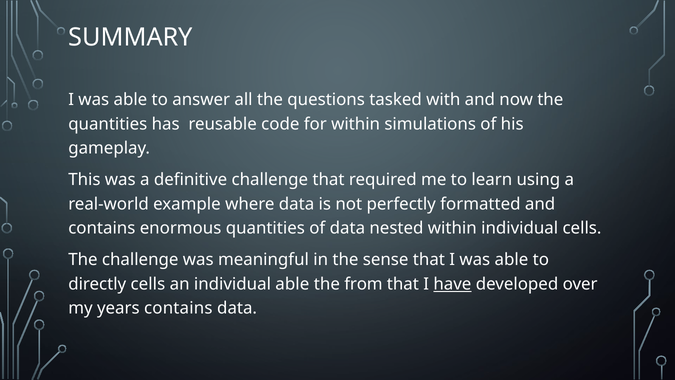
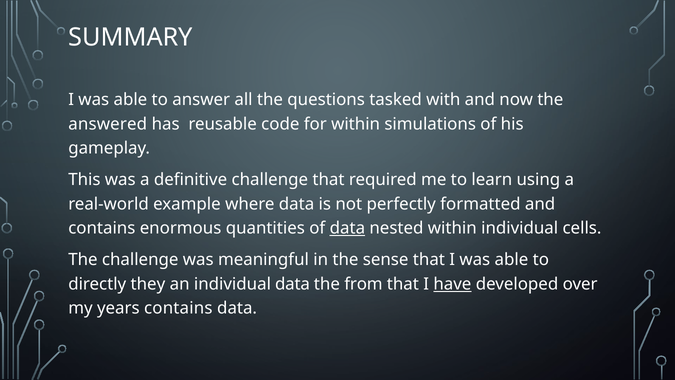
quantities: quantities -> answered (108, 124)
data underline: none -> present (347, 228)
directly cells: cells -> they (148, 284)
individual able: able -> data (292, 284)
